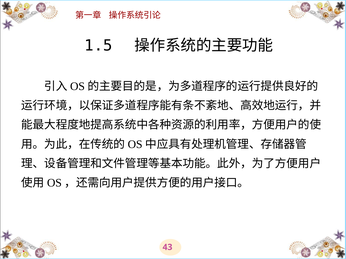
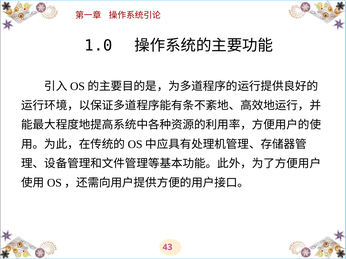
1.5: 1.5 -> 1.0 (98, 46)
